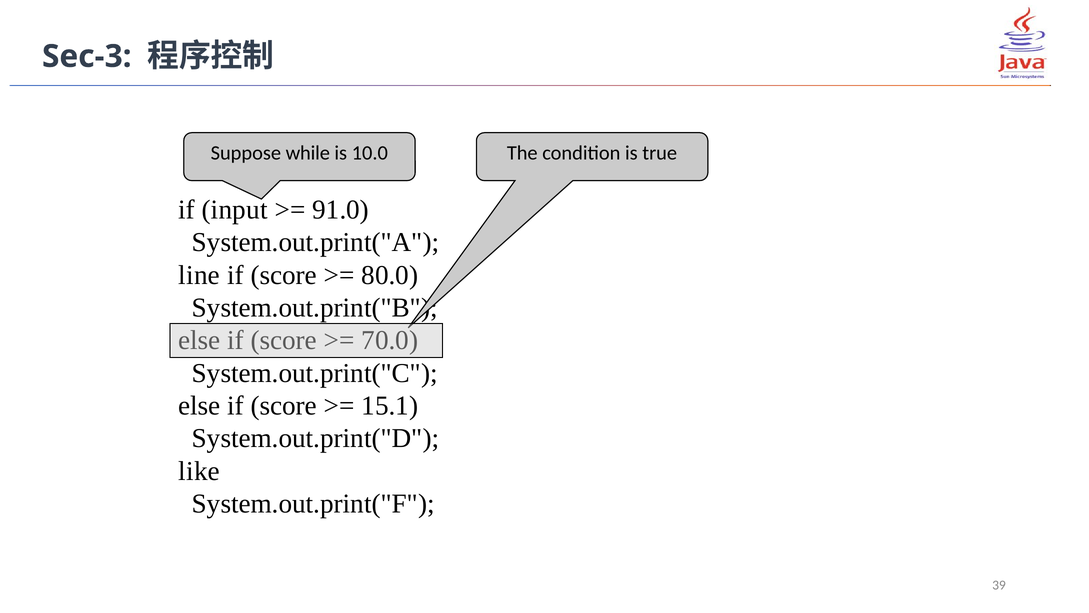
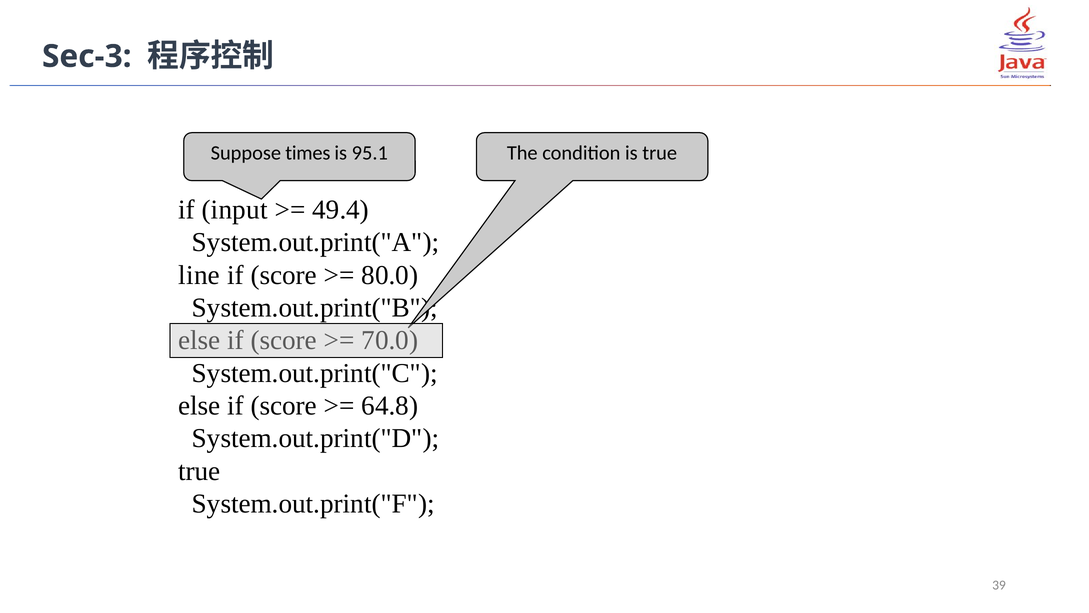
while: while -> times (308, 153)
10.0: 10.0 -> 95.1 (370, 153)
91.0: 91.0 -> 49.4 (341, 209)
15.1: 15.1 -> 64.8 (390, 405)
like: like -> true (199, 471)
